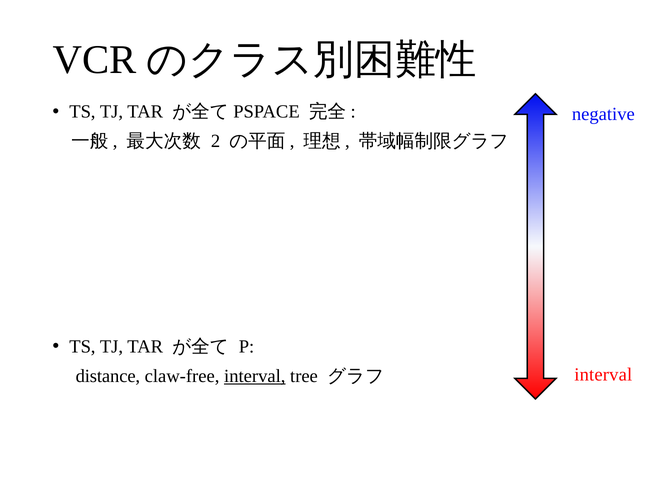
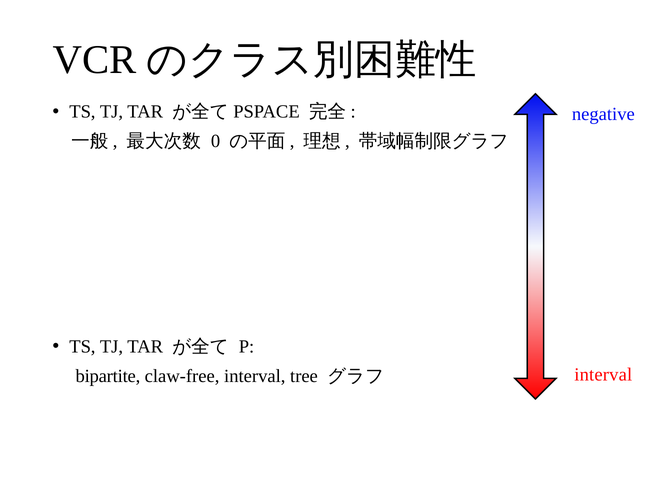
2: 2 -> 0 (216, 141)
distance: distance -> bipartite (108, 376)
interval underline: present -> none (255, 376)
